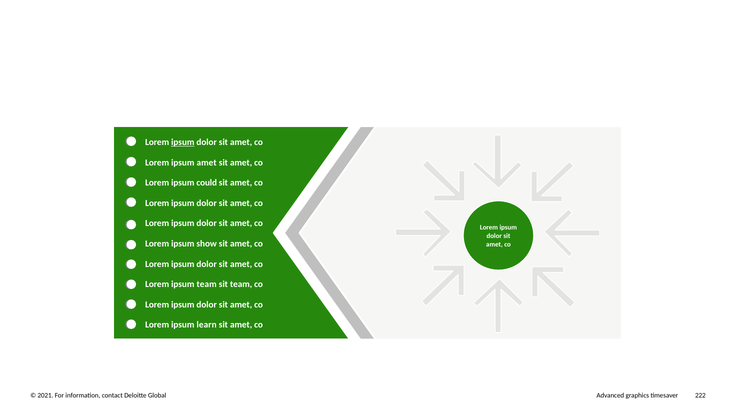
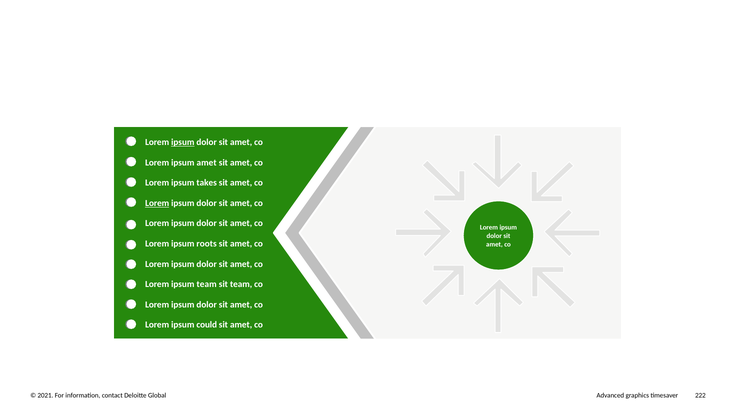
could: could -> takes (207, 183)
Lorem underline: none -> present (157, 203)
show: show -> roots (207, 244)
learn: learn -> could (207, 325)
